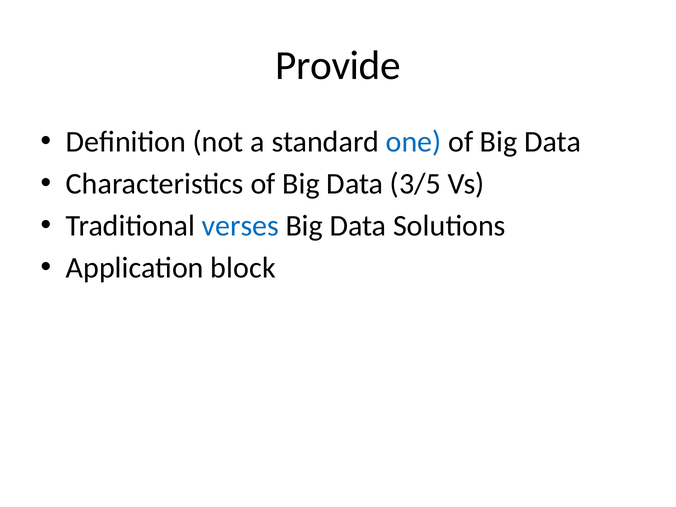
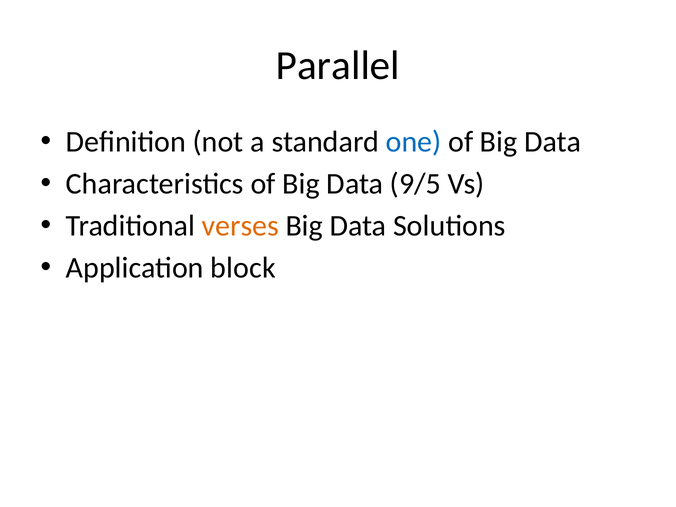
Provide: Provide -> Parallel (338, 65)
3/5: 3/5 -> 9/5 (416, 184)
verses colour: blue -> orange (240, 226)
